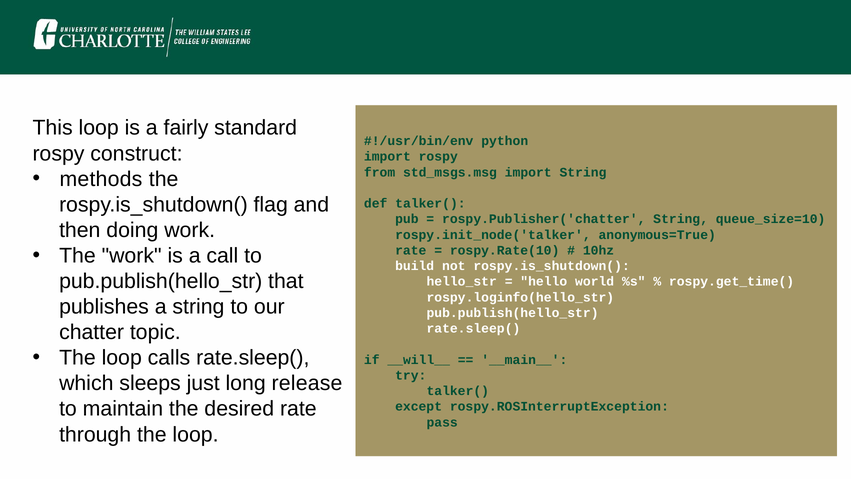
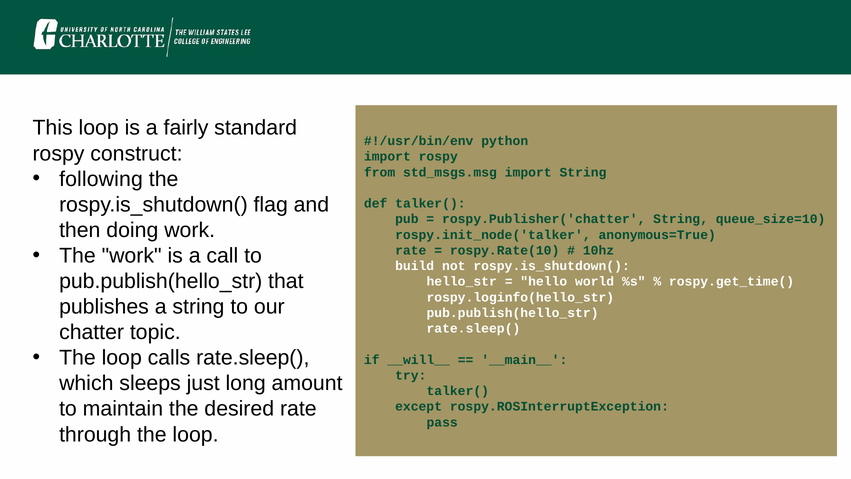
methods: methods -> following (101, 179)
release: release -> amount (307, 383)
